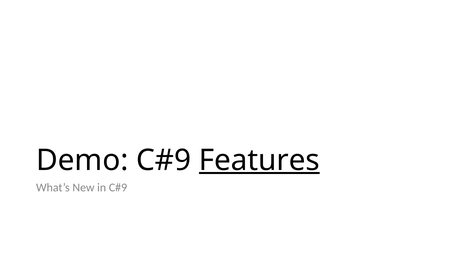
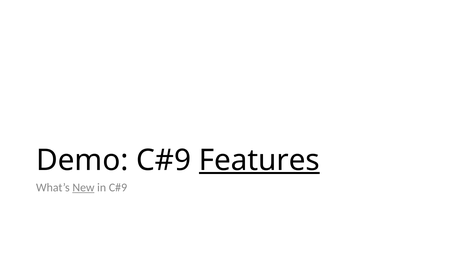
New underline: none -> present (83, 187)
